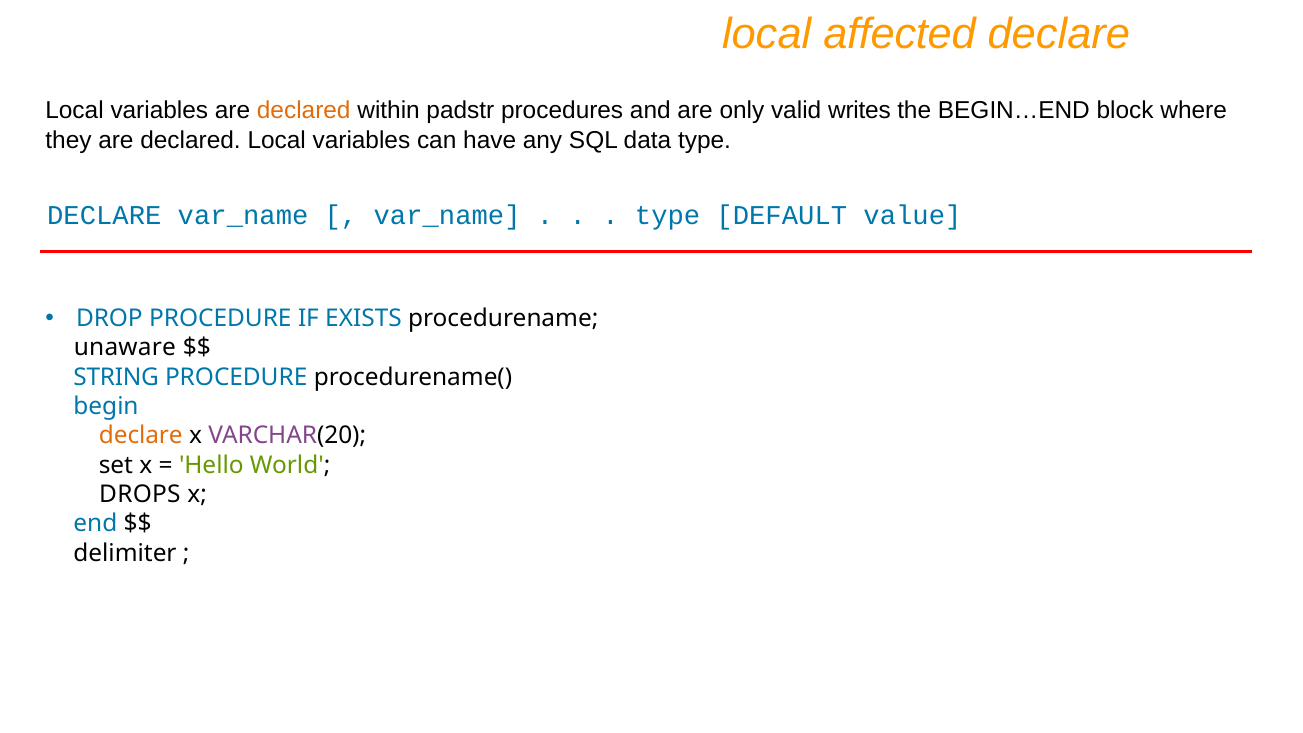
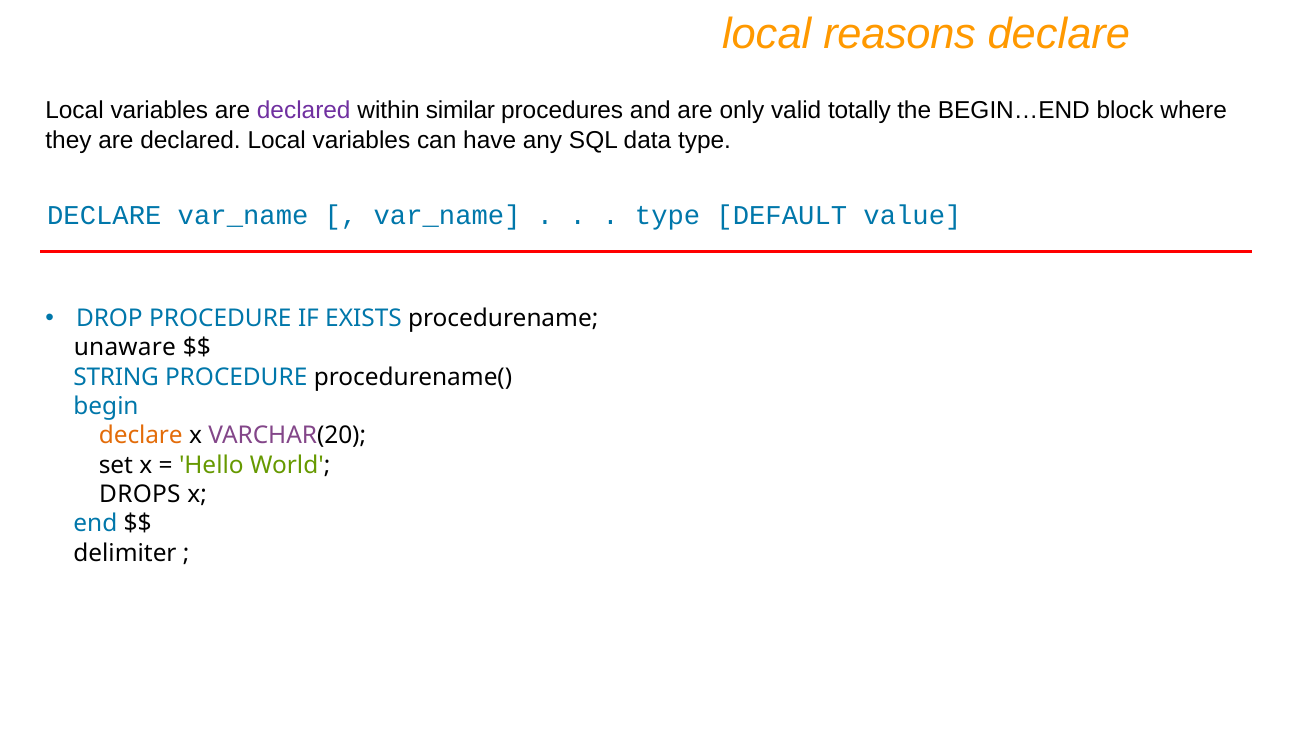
affected: affected -> reasons (900, 34)
declared colour: orange -> purple (304, 111)
padstr: padstr -> similar (461, 111)
writes: writes -> totally (859, 111)
